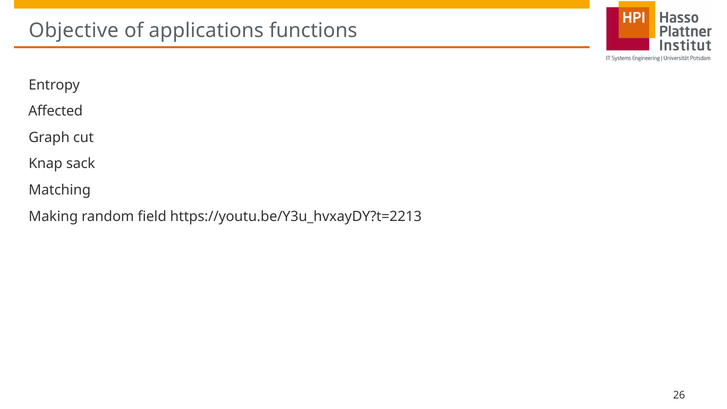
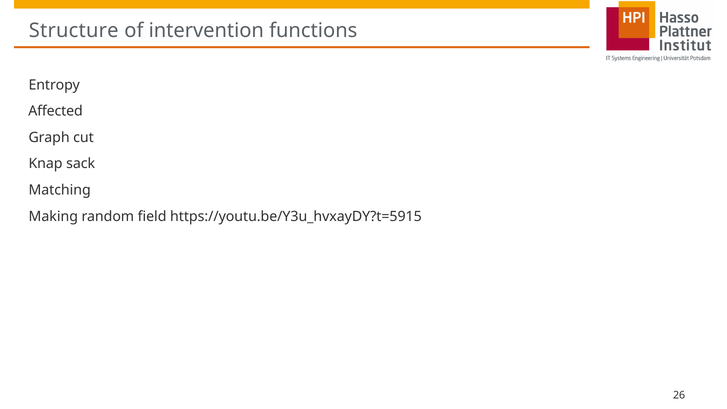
Objective: Objective -> Structure (74, 31)
applications: applications -> intervention (206, 31)
https://youtu.be/Y3u_hvxayDY?t=2213: https://youtu.be/Y3u_hvxayDY?t=2213 -> https://youtu.be/Y3u_hvxayDY?t=5915 (296, 216)
